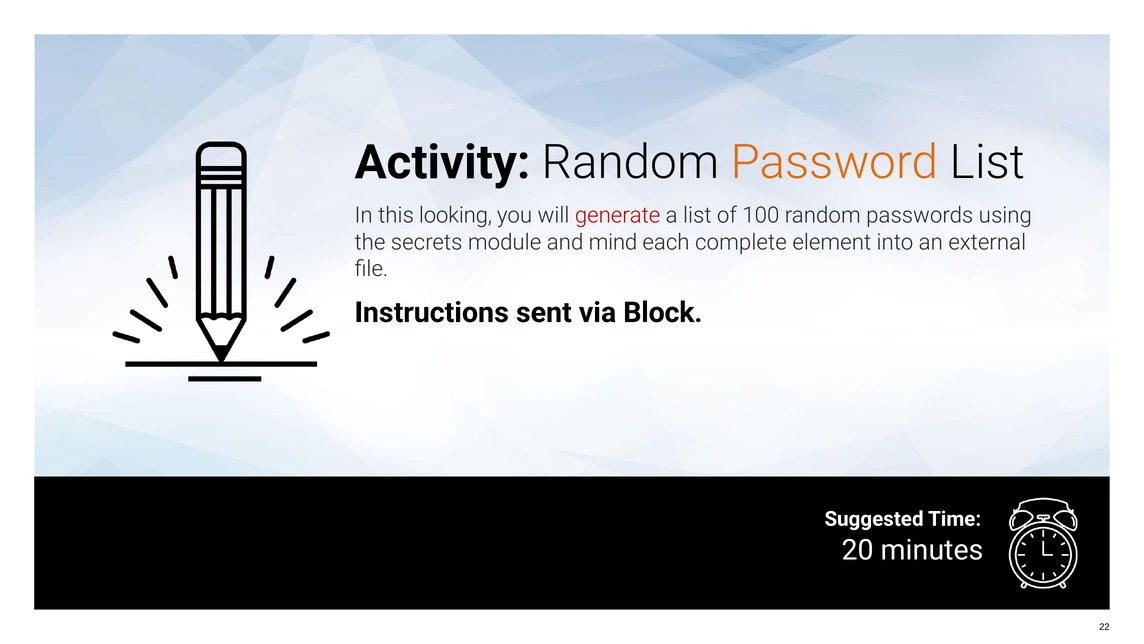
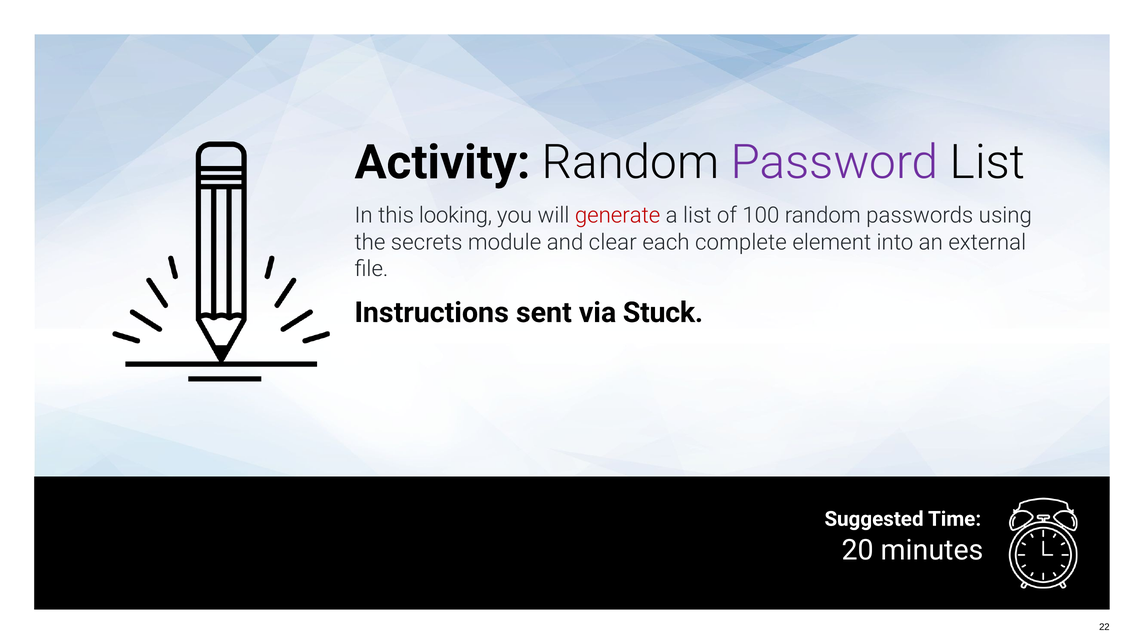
Password colour: orange -> purple (835, 162)
mind: mind -> clear (613, 242)
Block: Block -> Stuck (663, 312)
